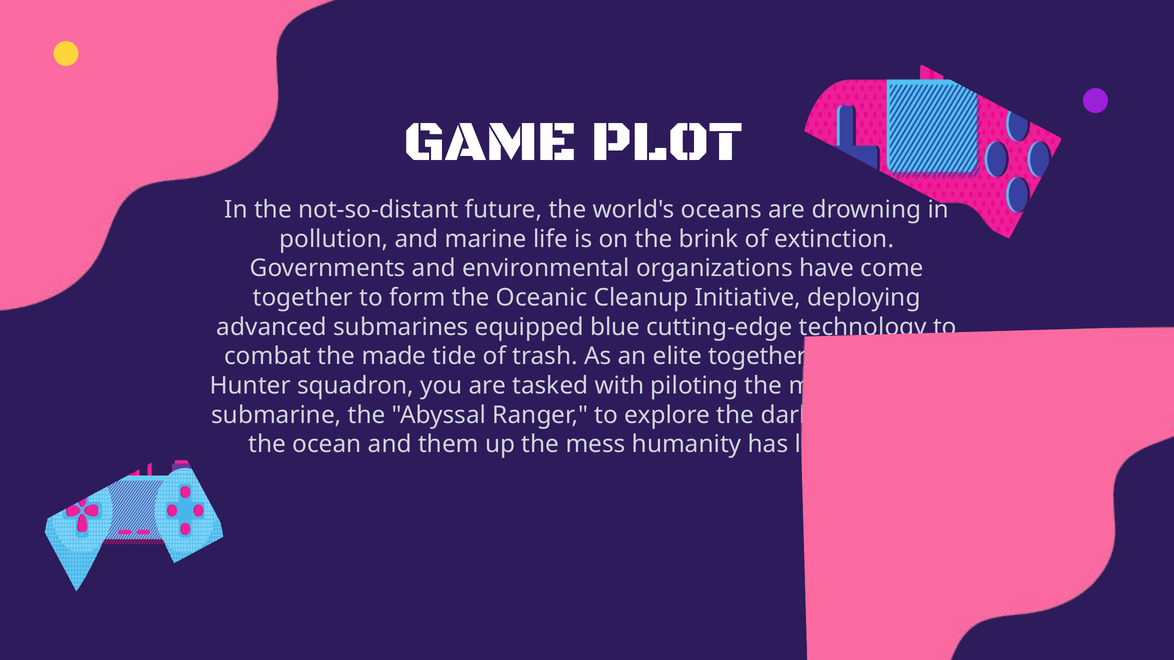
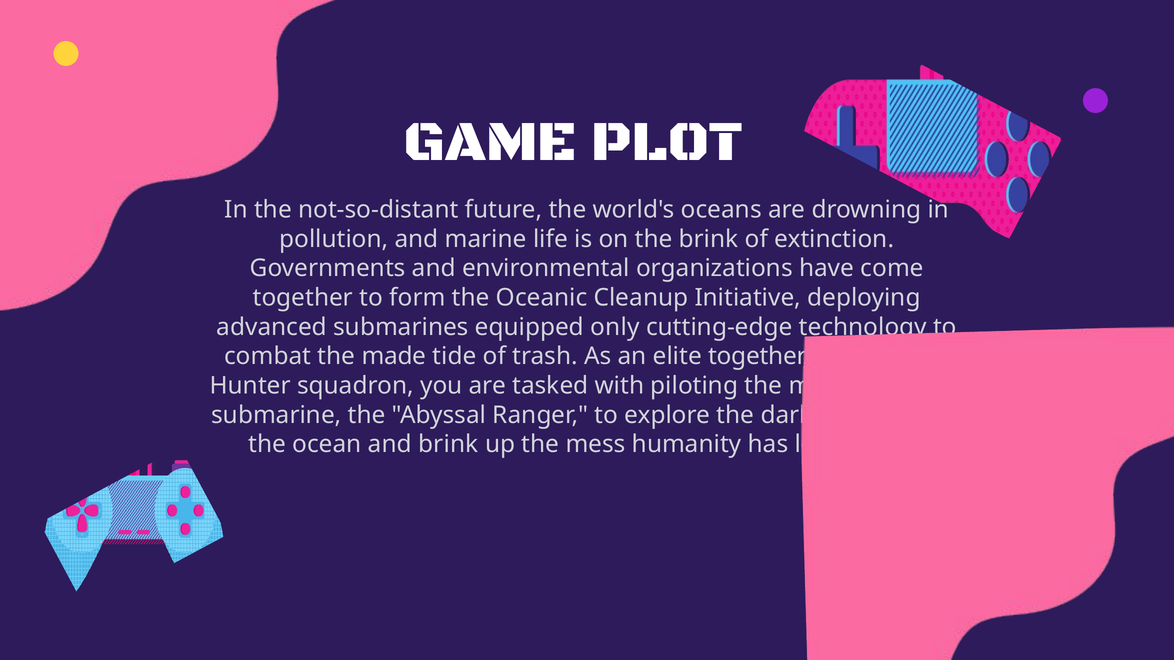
blue: blue -> only (615, 327)
and them: them -> brink (448, 445)
